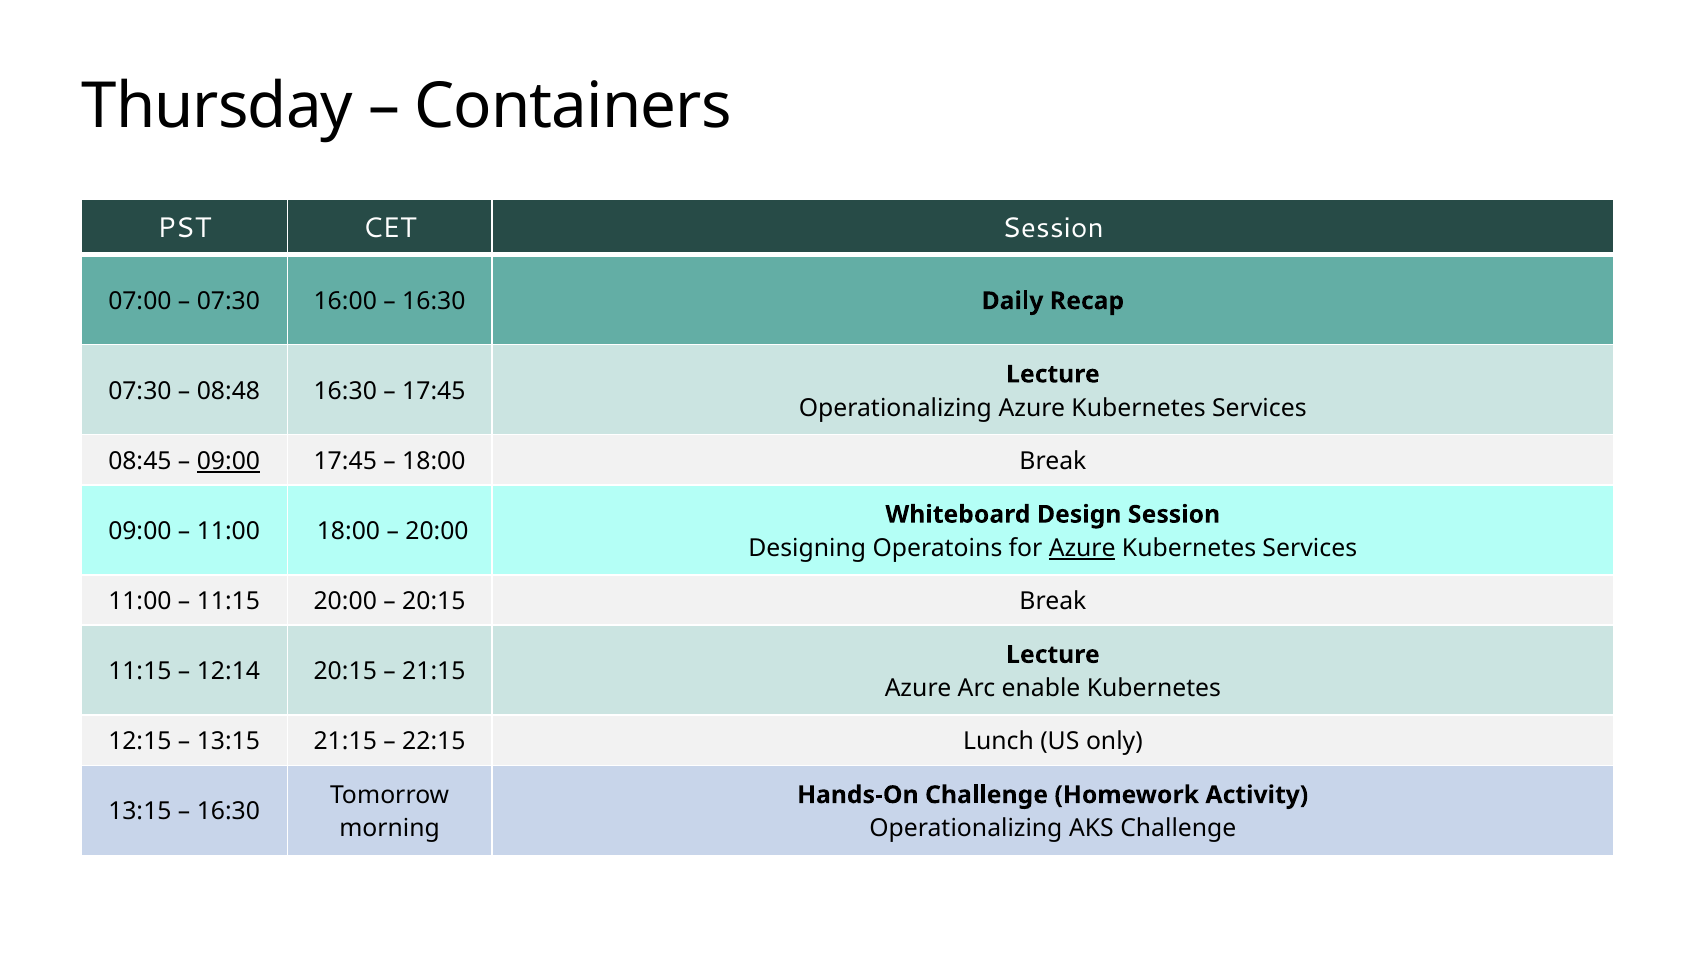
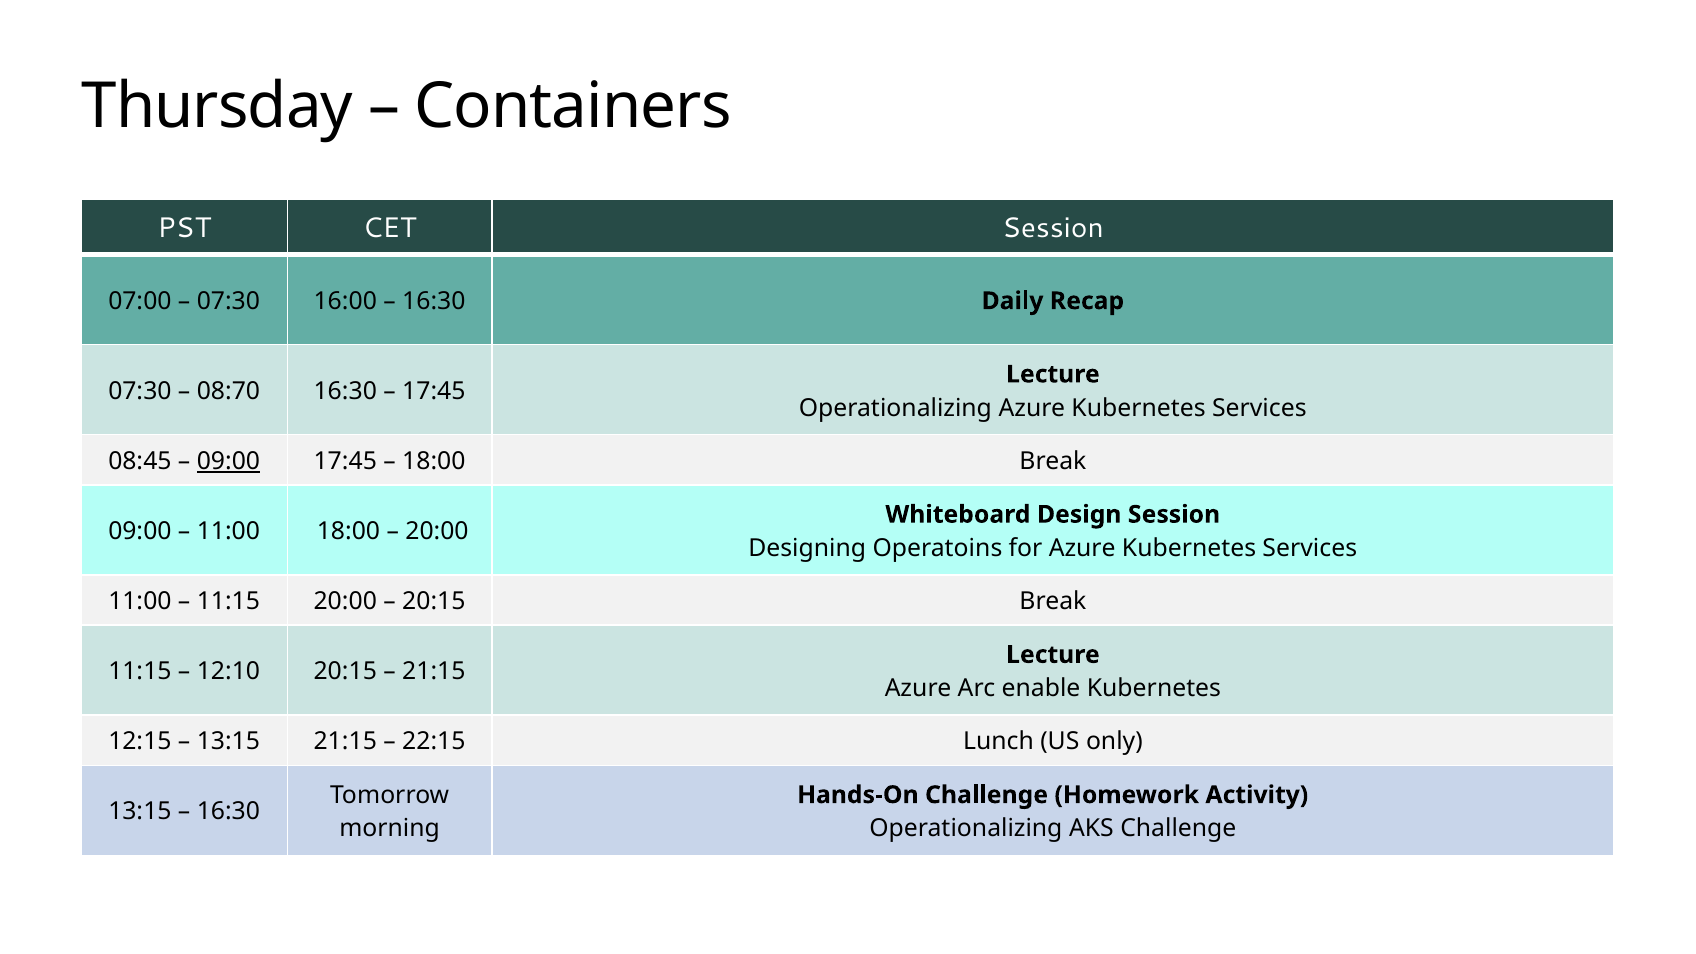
08:48: 08:48 -> 08:70 (228, 391)
Azure underline: present -> none (1082, 548)
12:14: 12:14 -> 12:10 (228, 672)
